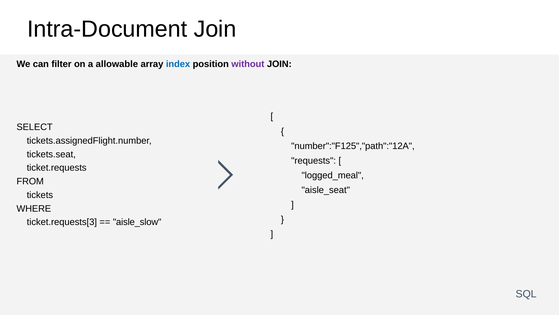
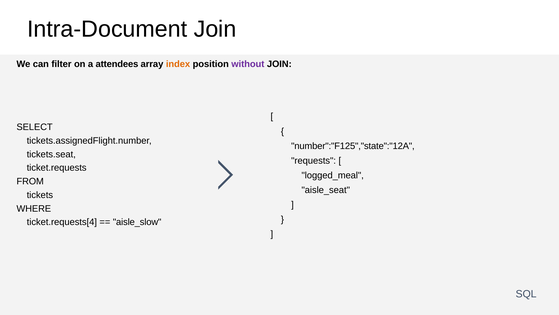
allowable: allowable -> attendees (117, 64)
index colour: blue -> orange (178, 64)
number":"F125","path":"12A: number":"F125","path":"12A -> number":"F125","state":"12A (353, 146)
ticket.requests[3: ticket.requests[3 -> ticket.requests[4 (62, 222)
